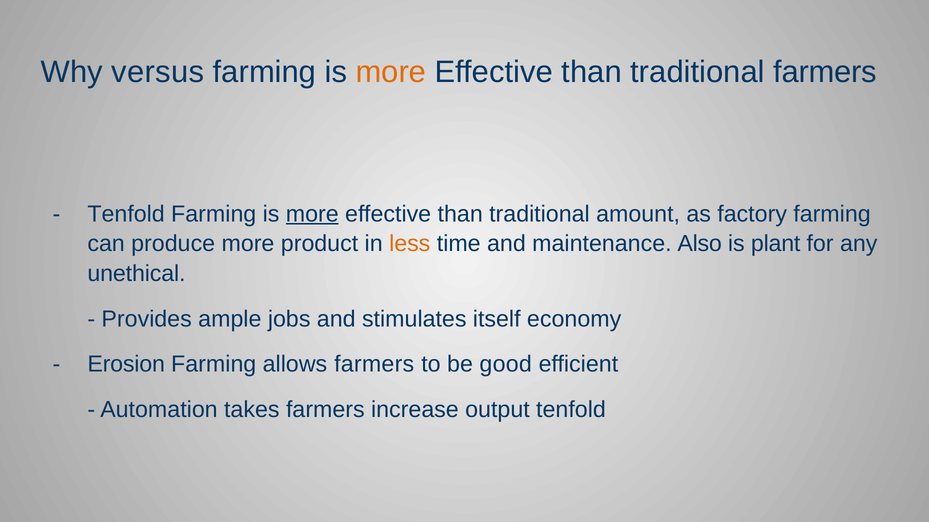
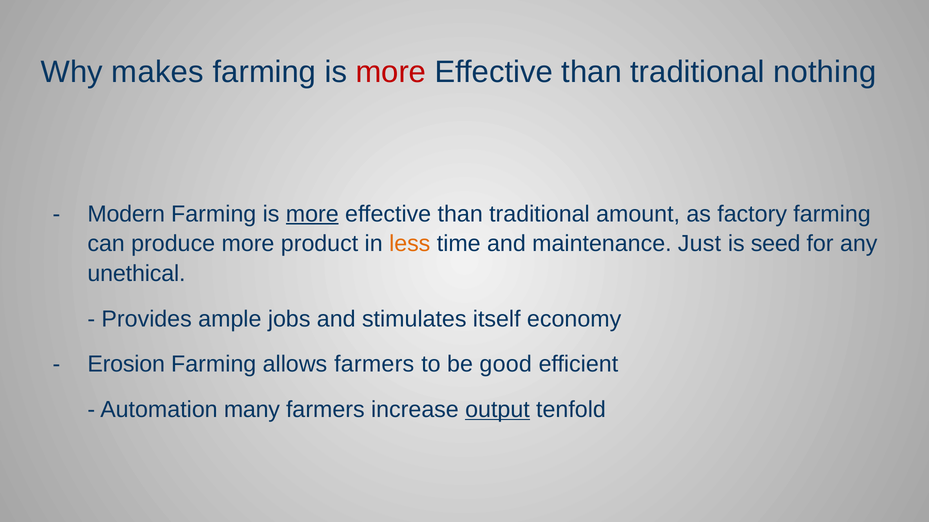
versus: versus -> makes (158, 72)
more colour: orange -> red (391, 72)
traditional farmers: farmers -> nothing (825, 72)
Tenfold: Tenfold -> Modern (126, 214)
Also: Also -> Just (699, 244)
plant: plant -> seed (776, 244)
takes: takes -> many (252, 410)
output underline: none -> present (497, 410)
